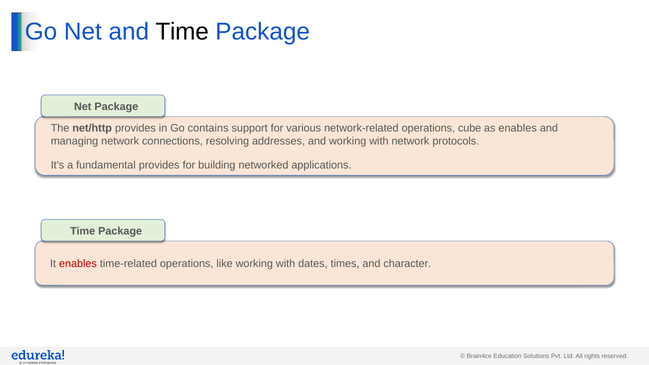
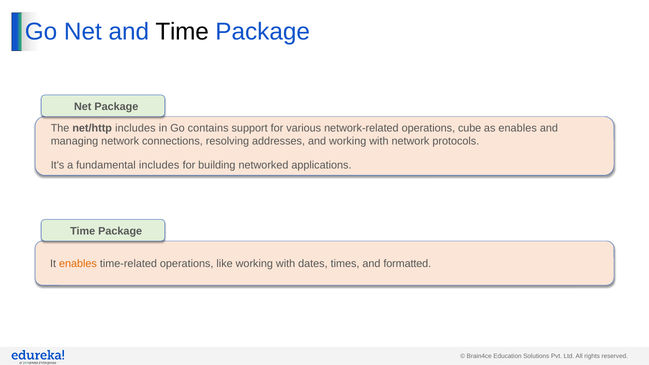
net/http provides: provides -> includes (135, 128)
fundamental provides: provides -> includes (159, 165)
enables colour: red -> orange (78, 264)
character: character -> formatted (407, 264)
